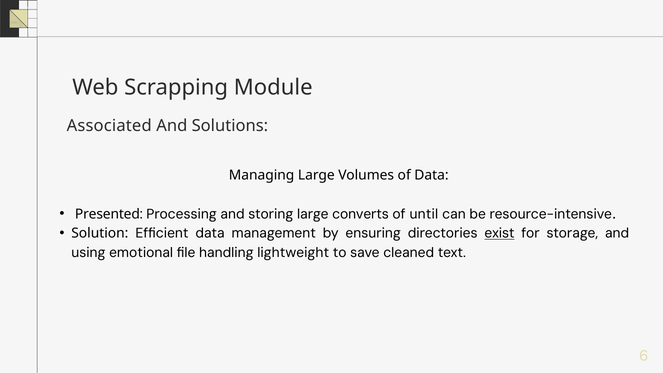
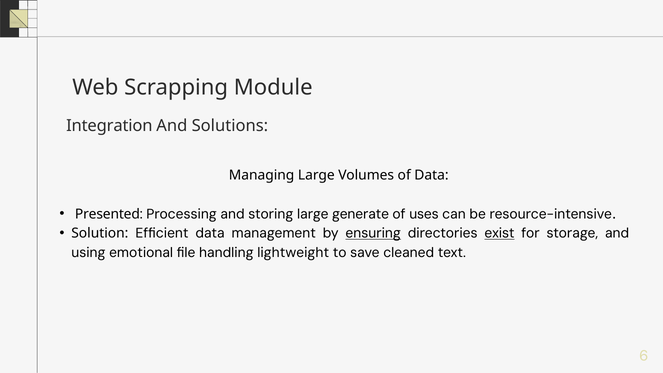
Associated: Associated -> Integration (109, 126)
converts: converts -> generate (361, 214)
until: until -> uses (424, 214)
ensuring underline: none -> present (373, 233)
